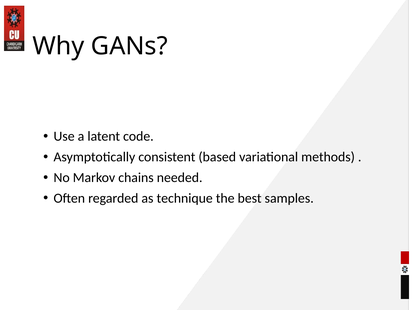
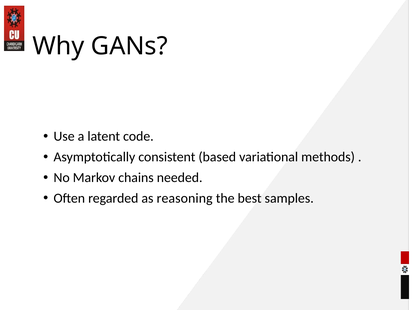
technique: technique -> reasoning (185, 198)
